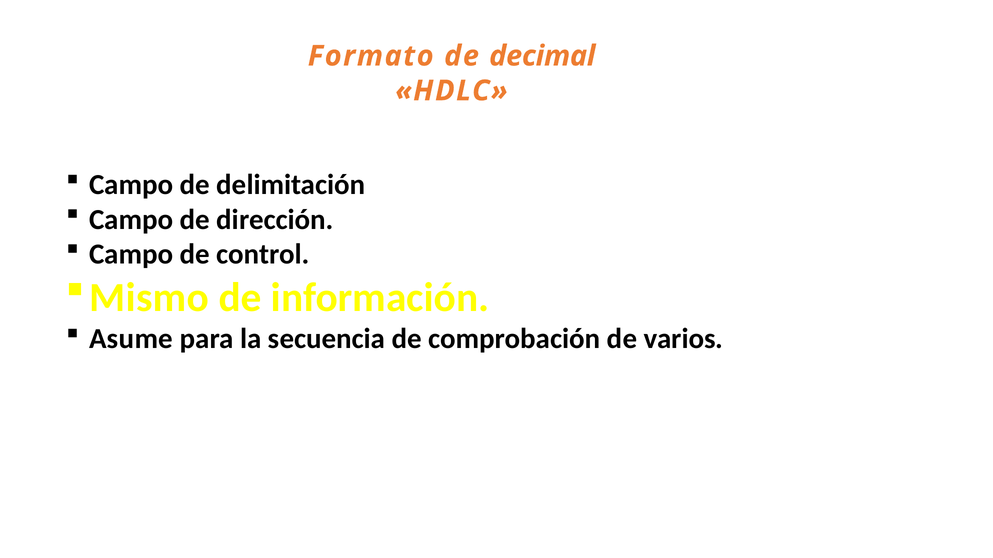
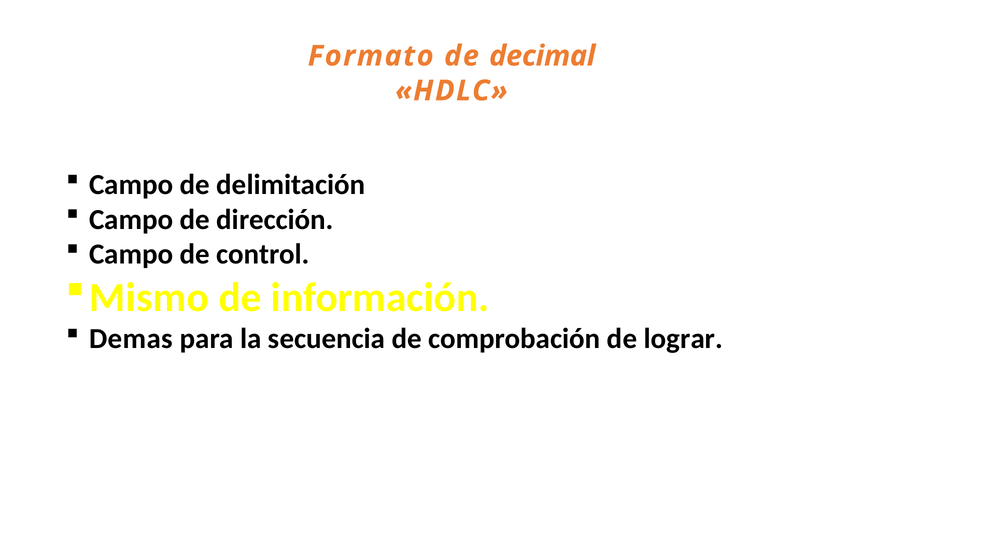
Asume: Asume -> Demas (131, 339)
varios: varios -> lograr (683, 339)
